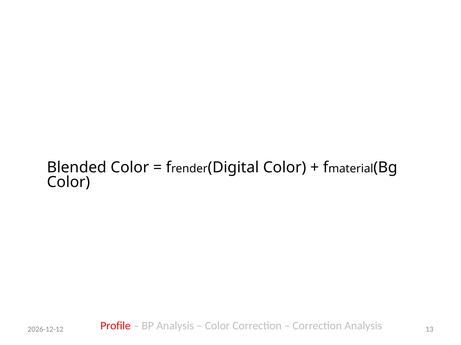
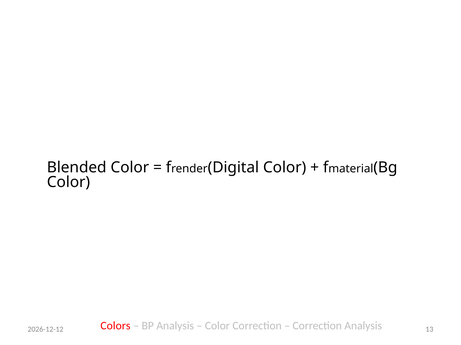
Profile: Profile -> Colors (115, 326)
